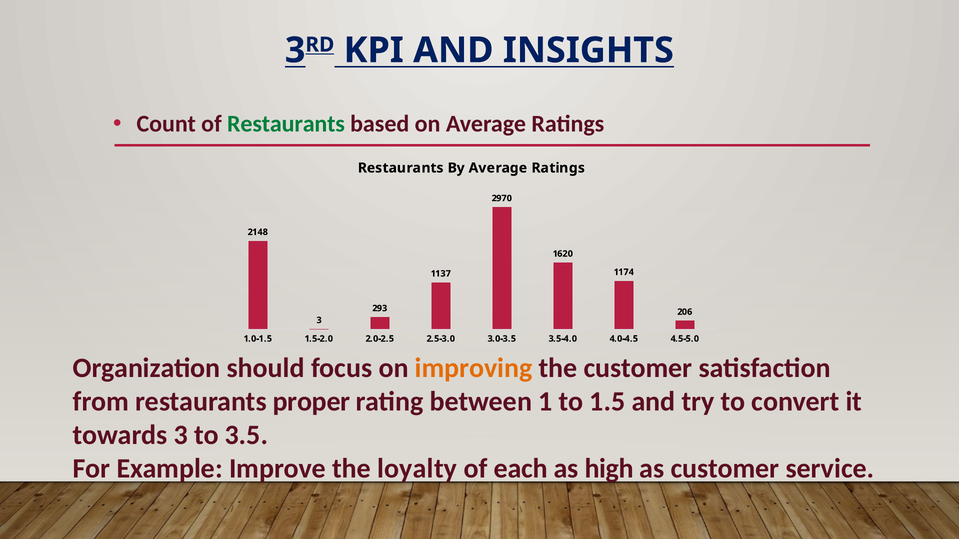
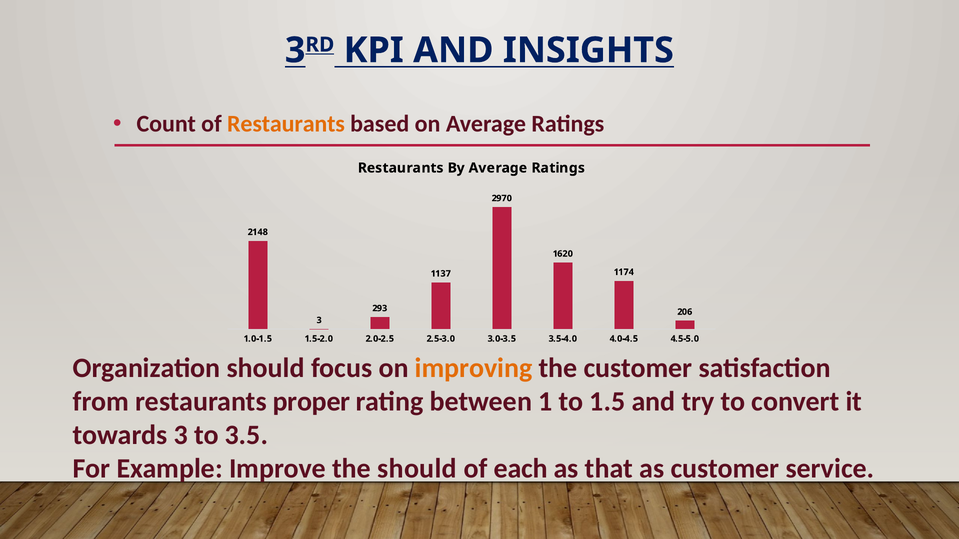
Restaurants colour: green -> orange (286, 124)
the loyalty: loyalty -> should (417, 469)
high: high -> that (609, 469)
